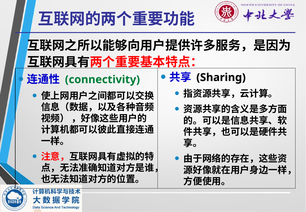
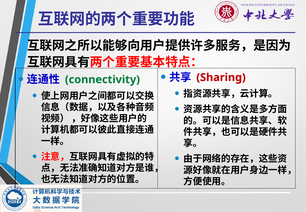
Sharing colour: black -> red (221, 77)
